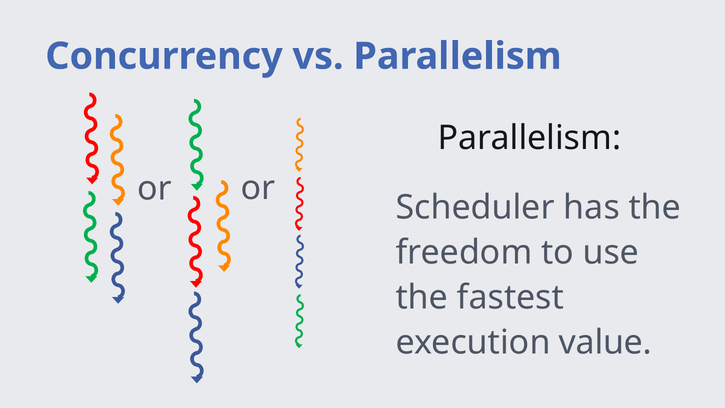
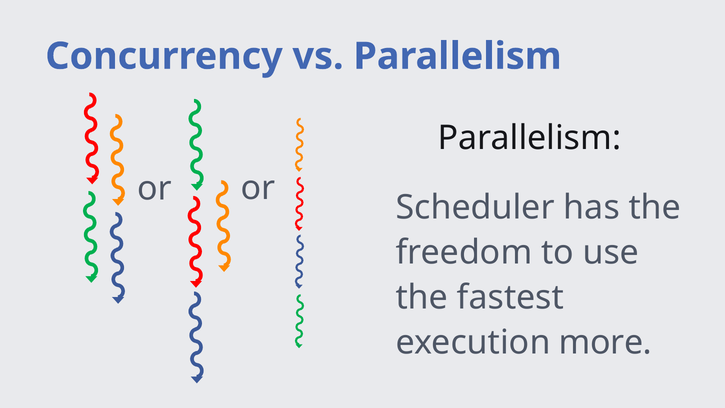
value: value -> more (605, 342)
